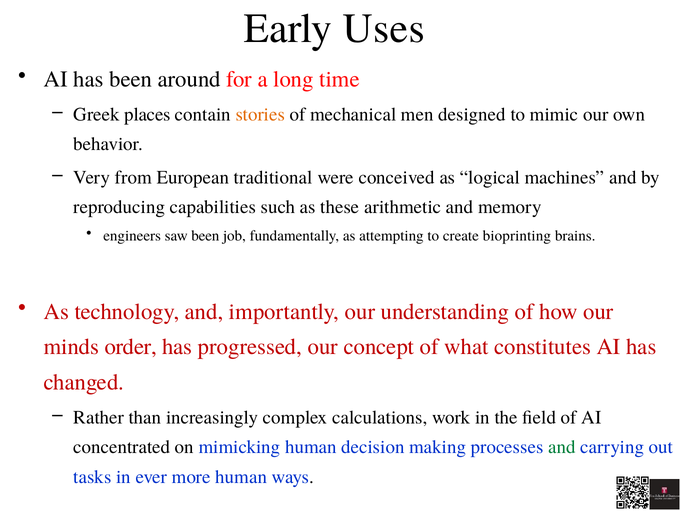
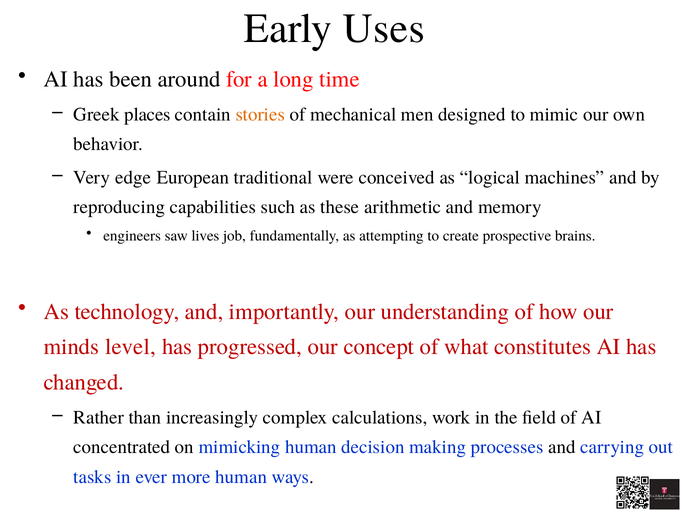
from: from -> edge (133, 177)
saw been: been -> lives (205, 236)
bioprinting: bioprinting -> prospective (517, 236)
order: order -> level (131, 347)
and colour: green -> black (562, 447)
